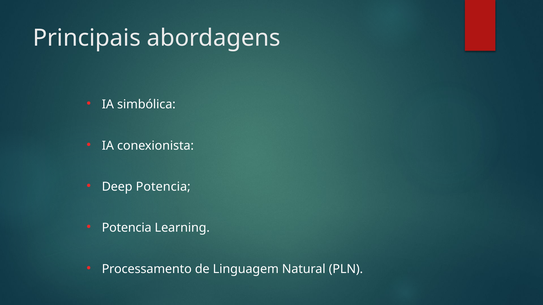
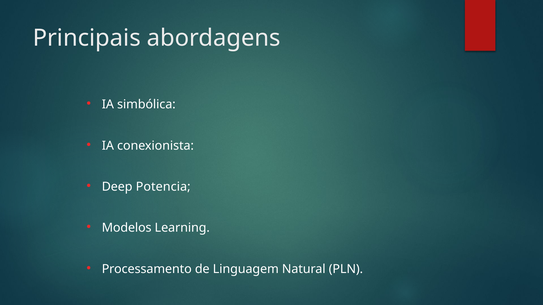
Potencia: Potencia -> Modelos (127, 228)
